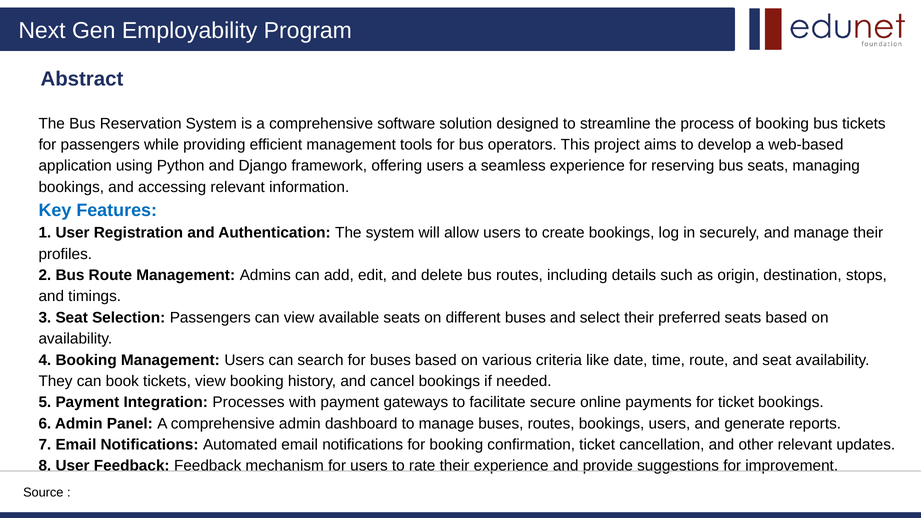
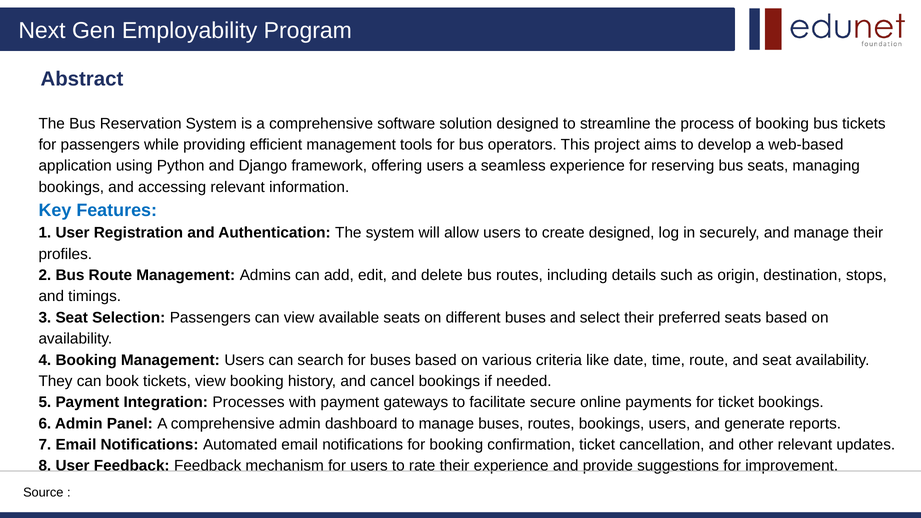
create bookings: bookings -> designed (622, 233)
